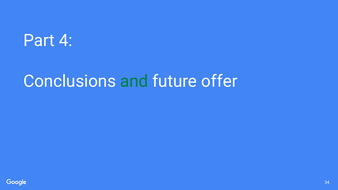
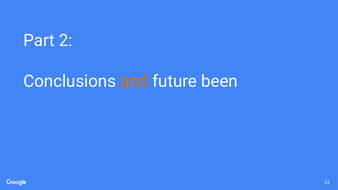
4: 4 -> 2 (66, 41)
and colour: green -> orange (134, 81)
offer: offer -> been (219, 81)
